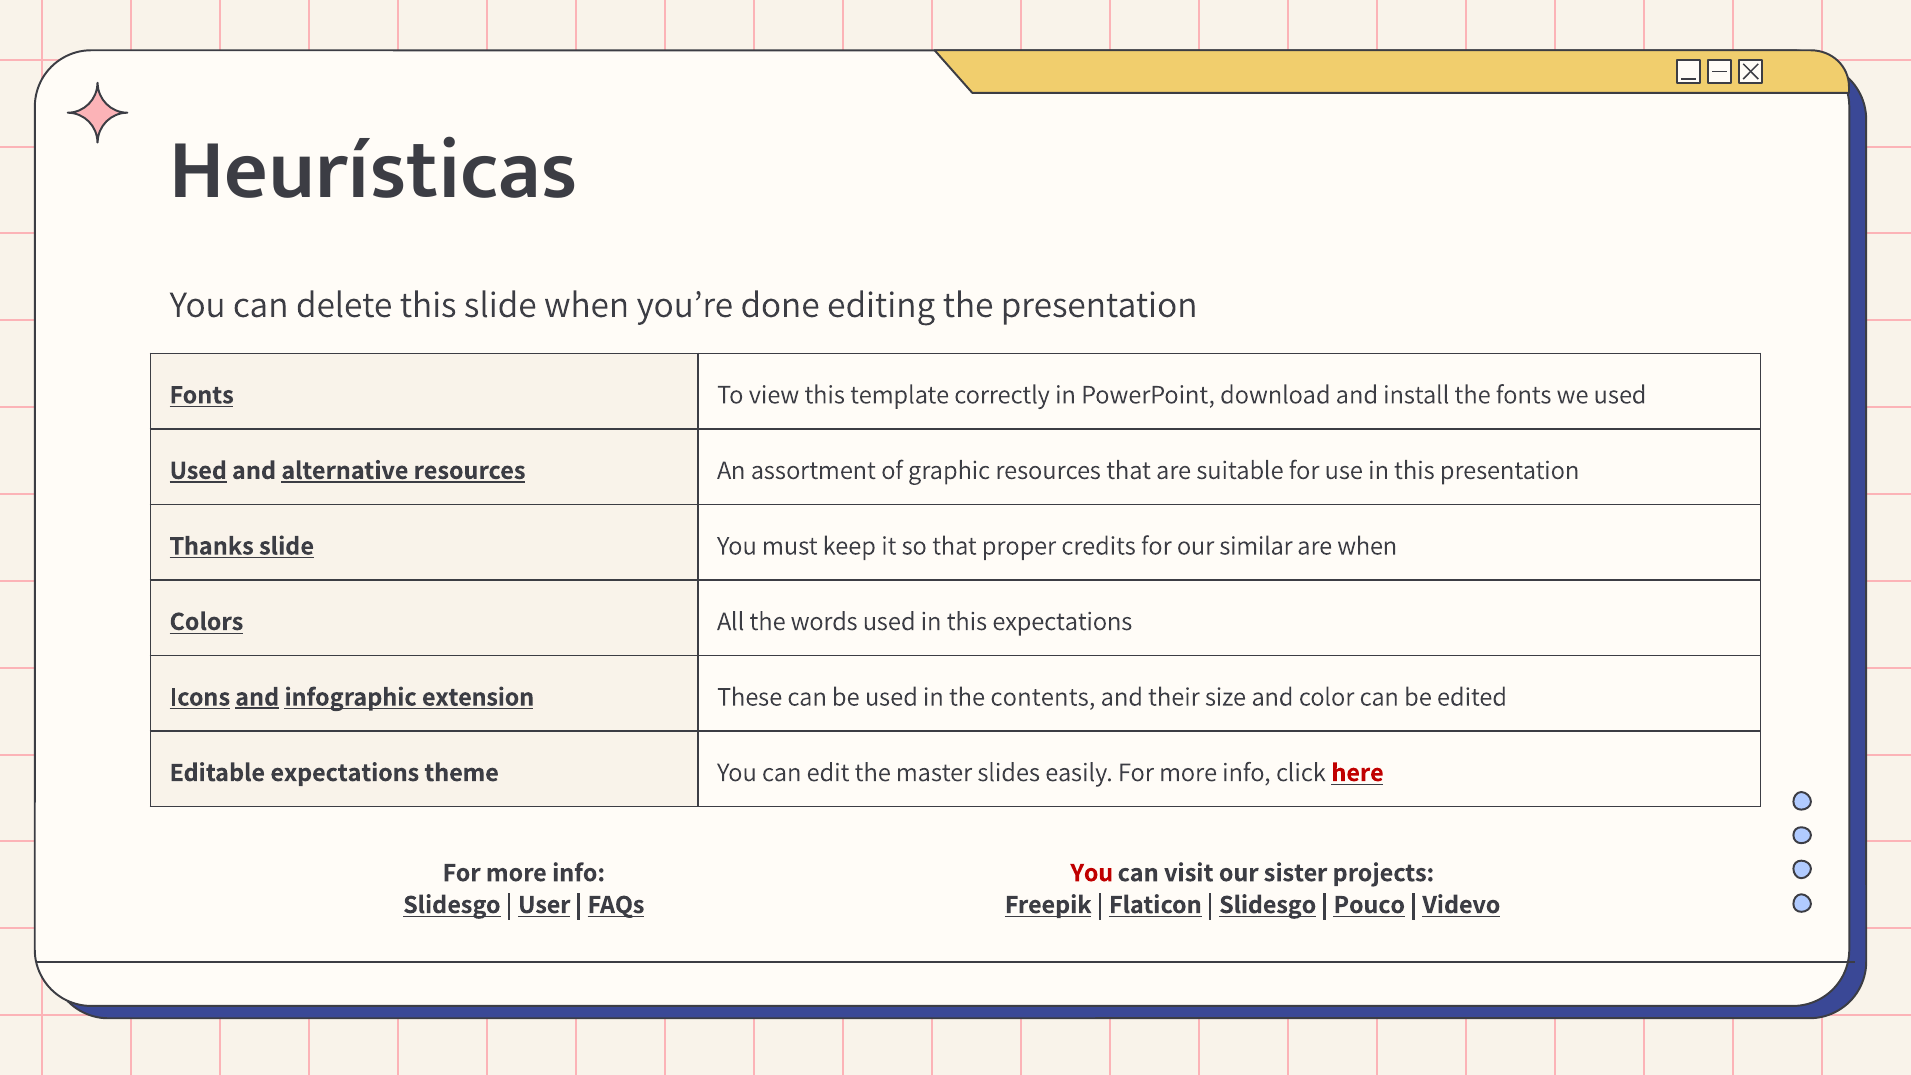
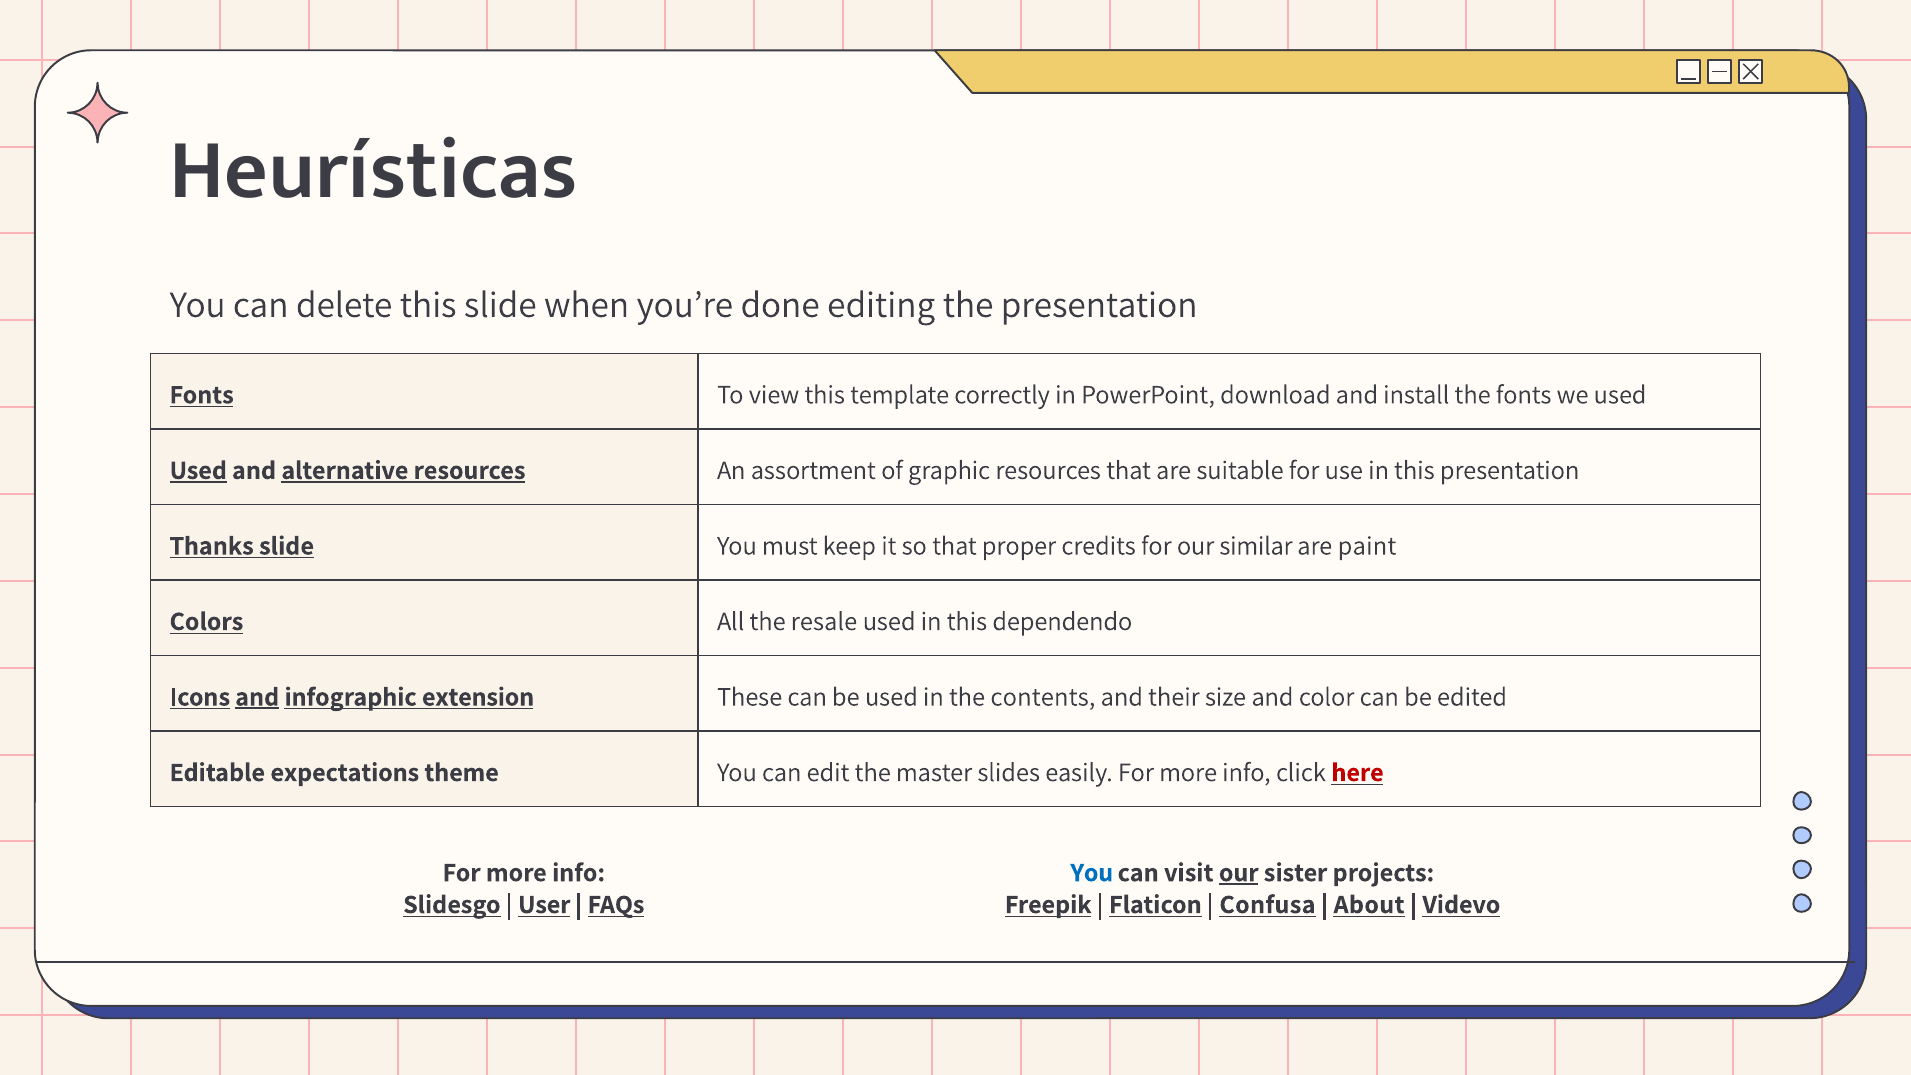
are when: when -> paint (1367, 546)
words: words -> resale (824, 621)
this expectations: expectations -> dependendo (1062, 621)
You colour: red -> blue (1092, 872)
our underline: none -> present (1239, 872)
Slidesgo: Slidesgo -> Confusa (1267, 904)
Pouco: Pouco -> About (1369, 904)
